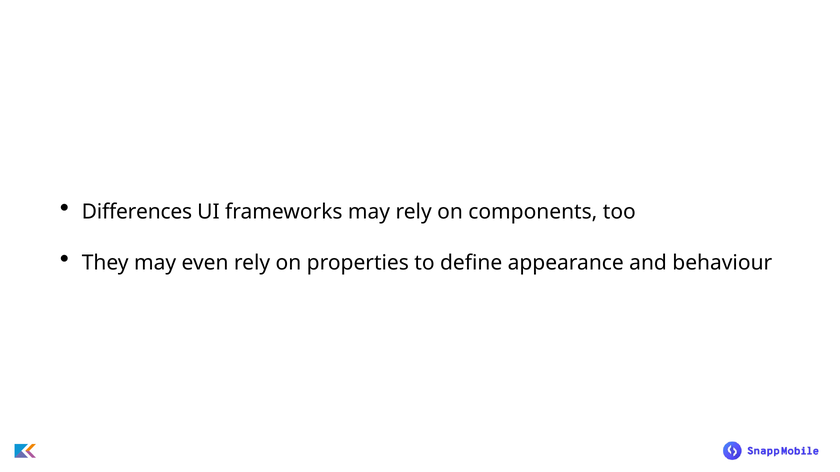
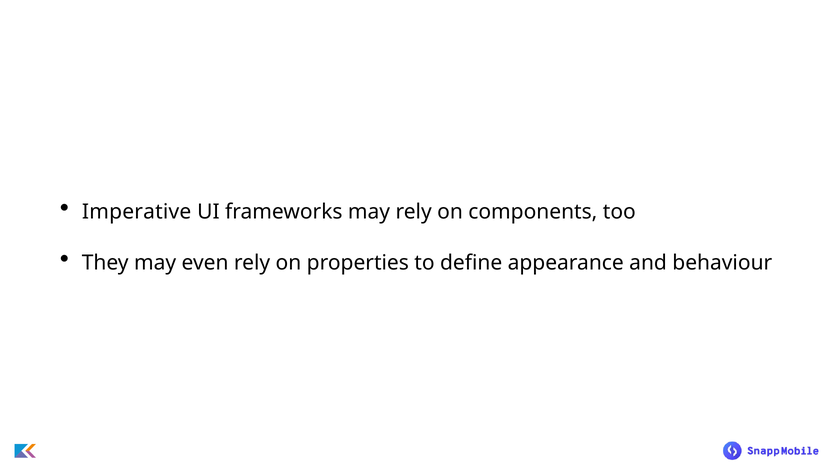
Differences: Differences -> Imperative (137, 212)
